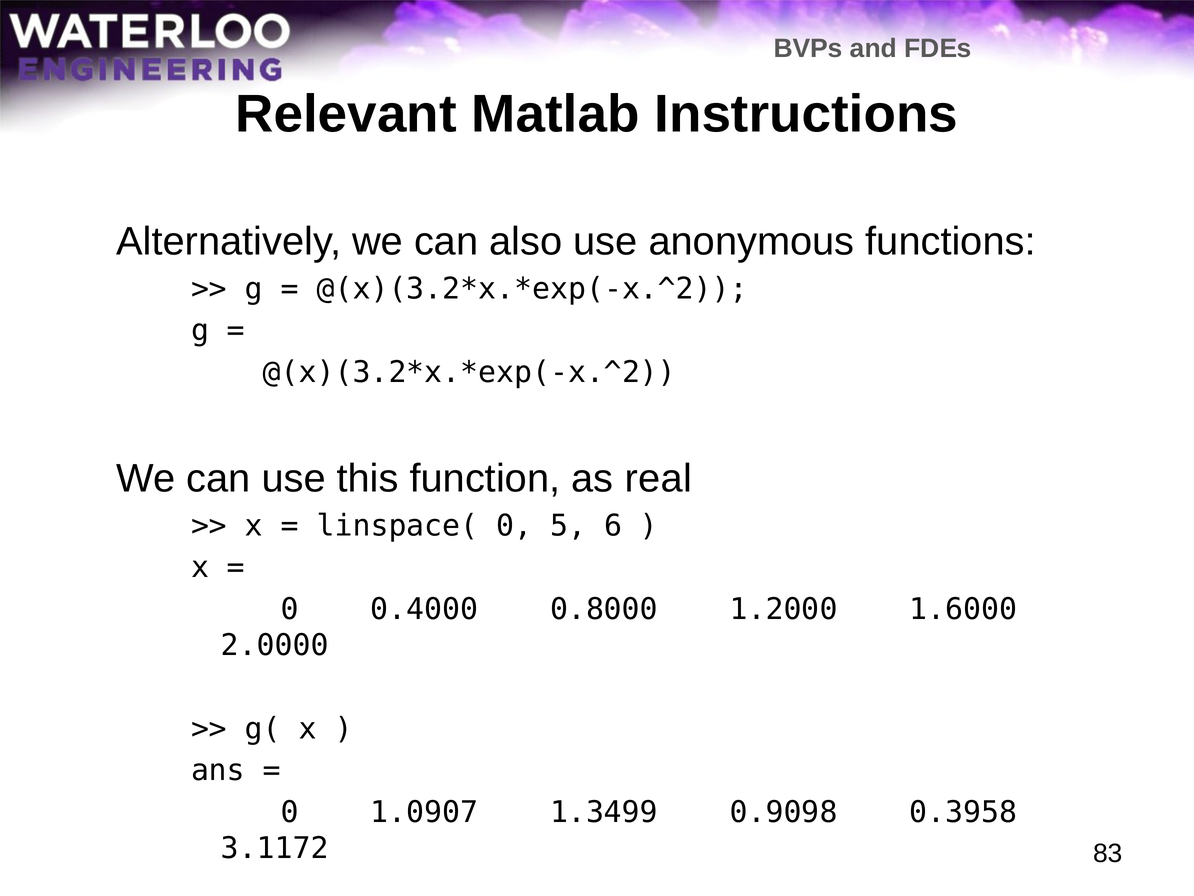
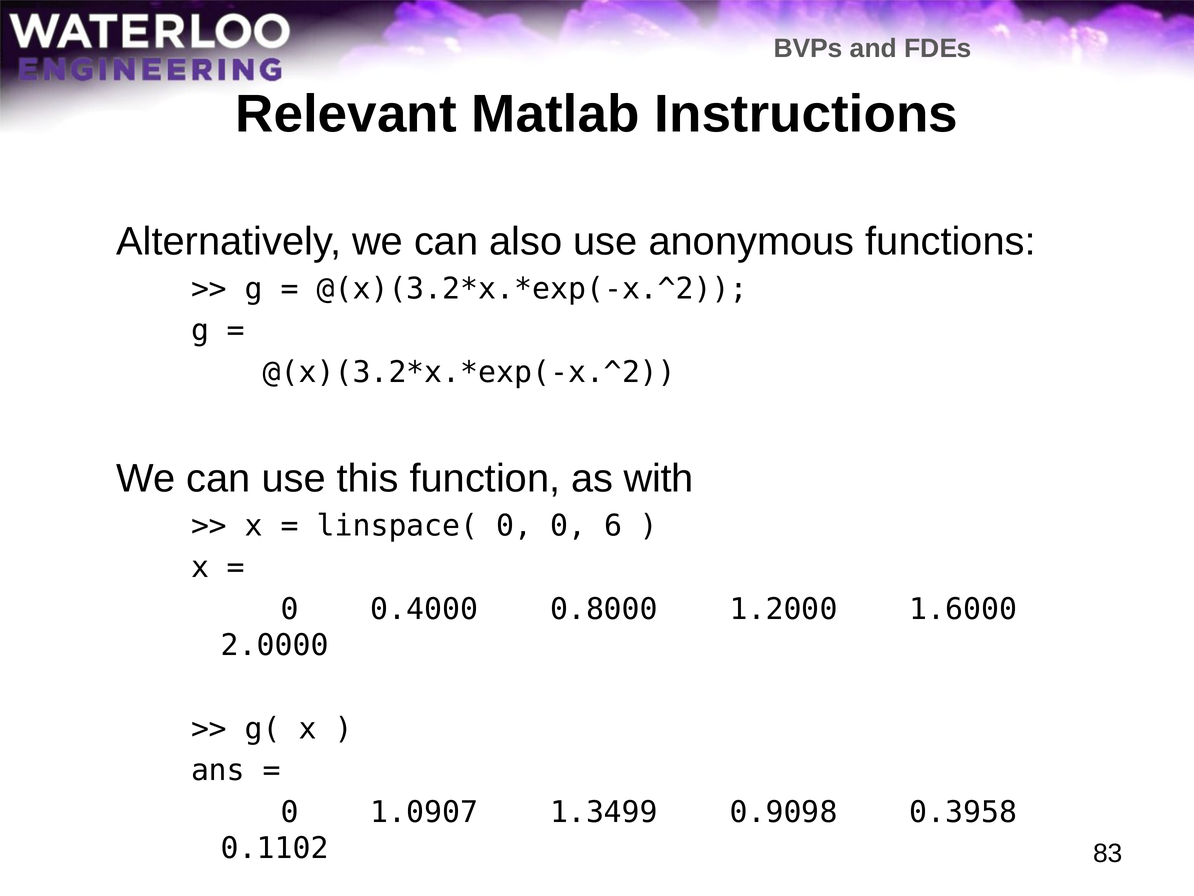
real: real -> with (659, 478)
0 5: 5 -> 0 (568, 525)
3.1172: 3.1172 -> 0.1102 (275, 848)
